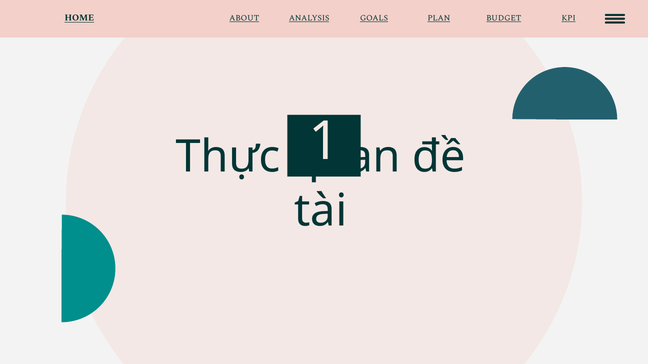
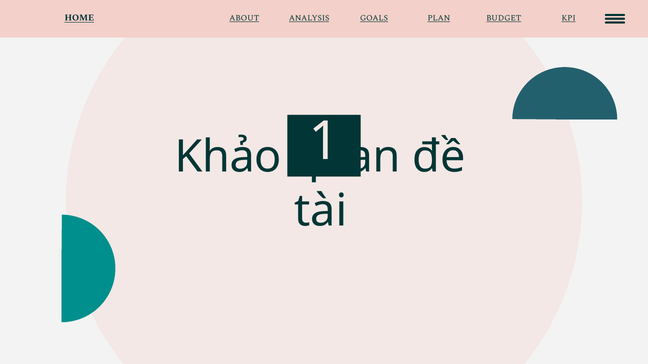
Thực: Thực -> Khảo (228, 157)
